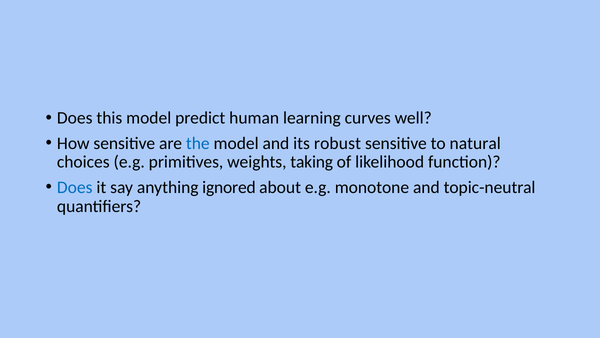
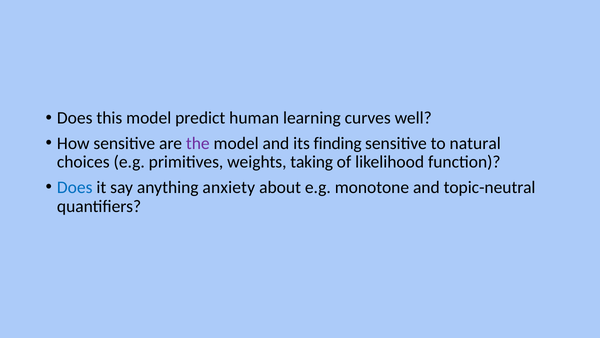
the colour: blue -> purple (198, 143)
robust: robust -> finding (338, 143)
ignored: ignored -> anxiety (229, 187)
